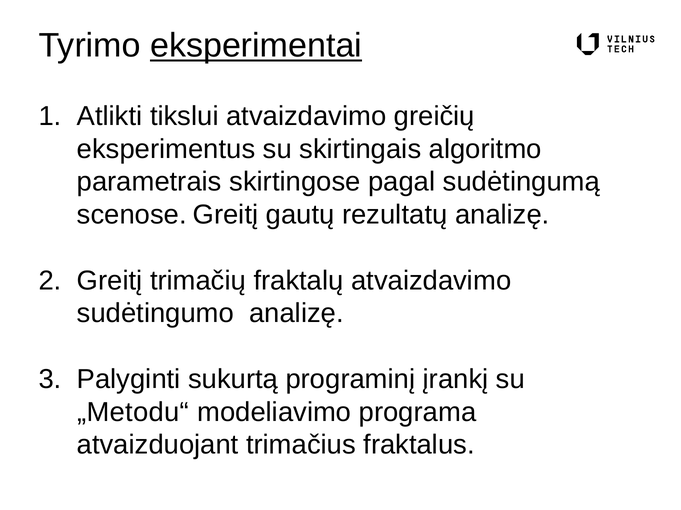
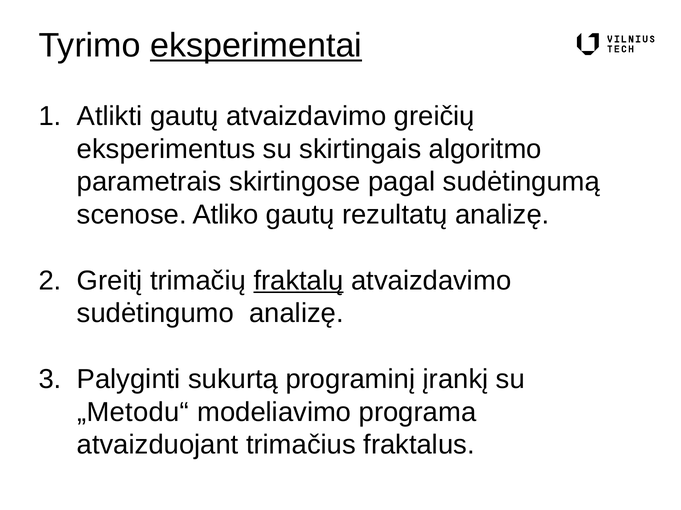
Atlikti tikslui: tikslui -> gautų (184, 116)
scenose Greitį: Greitį -> Atliko (226, 215)
fraktalų underline: none -> present (299, 281)
